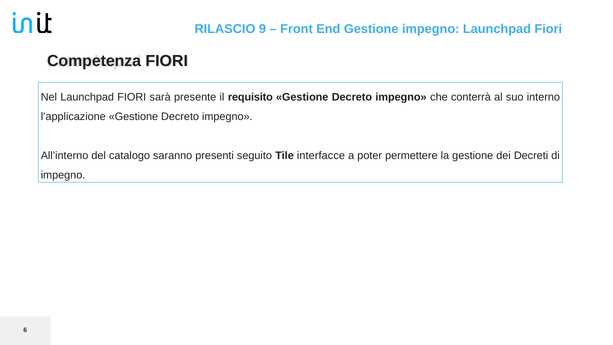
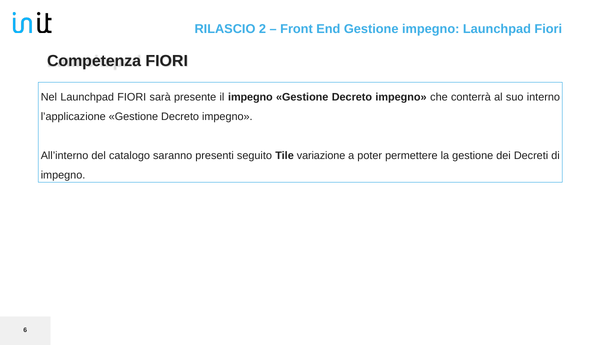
9: 9 -> 2 (263, 29)
il requisito: requisito -> impegno (250, 97)
interfacce: interfacce -> variazione (321, 156)
